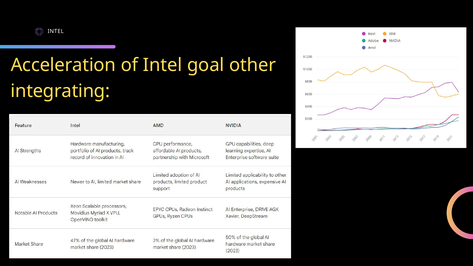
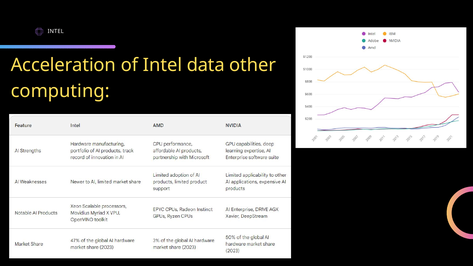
goal: goal -> data (206, 65)
integrating: integrating -> computing (60, 91)
